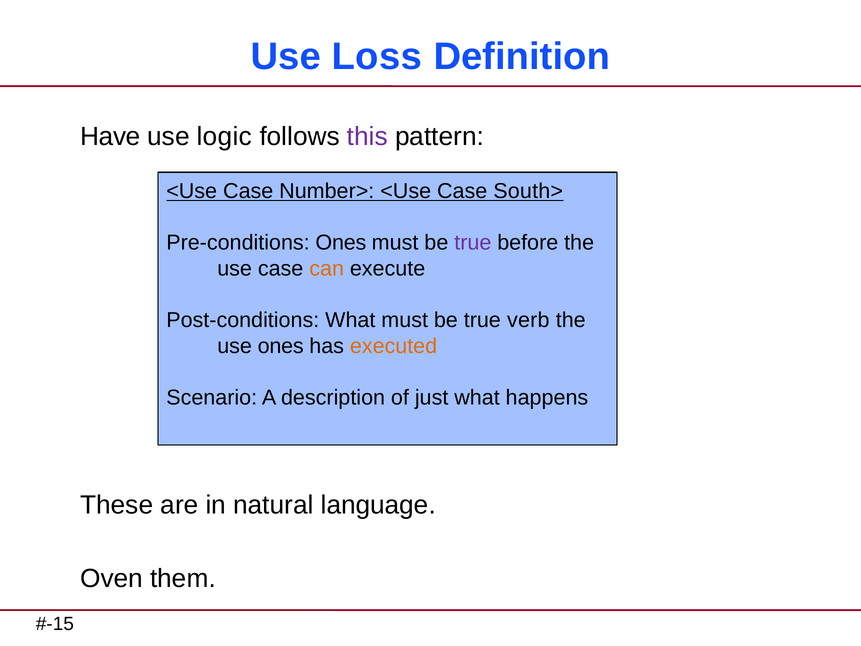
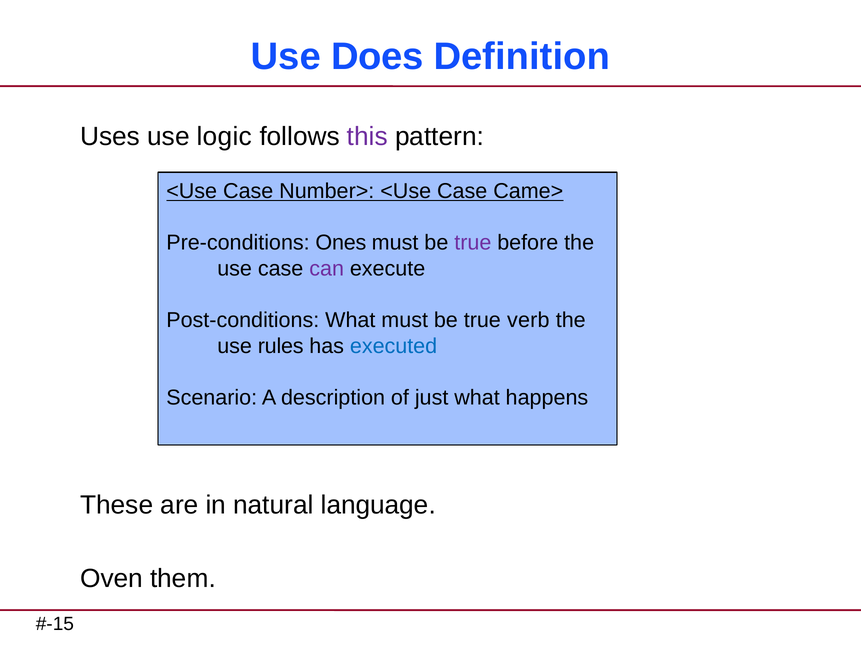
Loss: Loss -> Does (377, 56)
Have: Have -> Uses (110, 137)
South>: South> -> Came> (528, 191)
can colour: orange -> purple (327, 268)
use ones: ones -> rules (281, 346)
executed colour: orange -> blue (394, 346)
